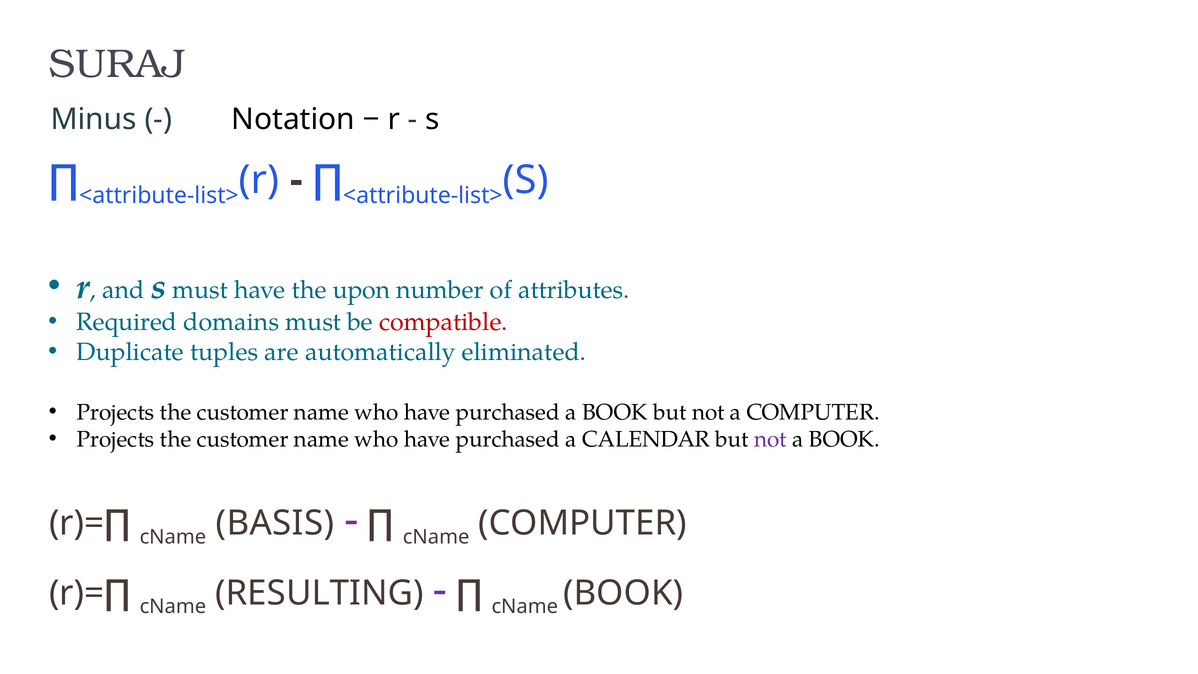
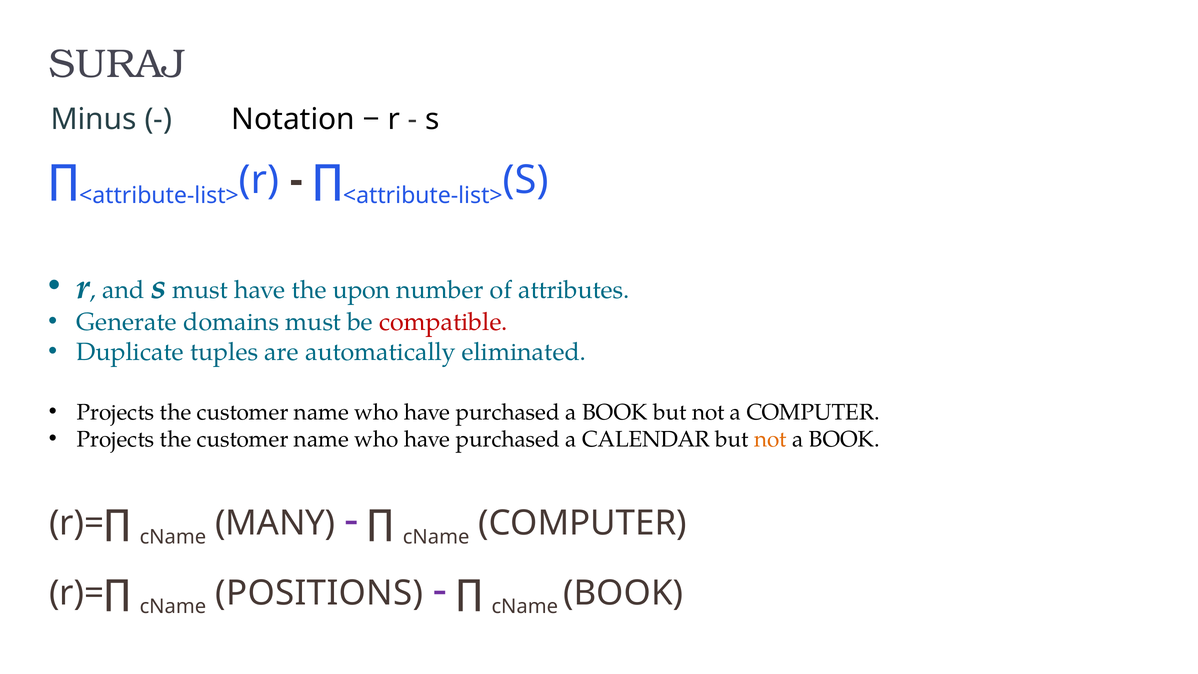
Required: Required -> Generate (127, 322)
not colour: purple -> orange (770, 439)
BASIS: BASIS -> MANY (275, 523)
RESULTING: RESULTING -> POSITIONS (319, 593)
